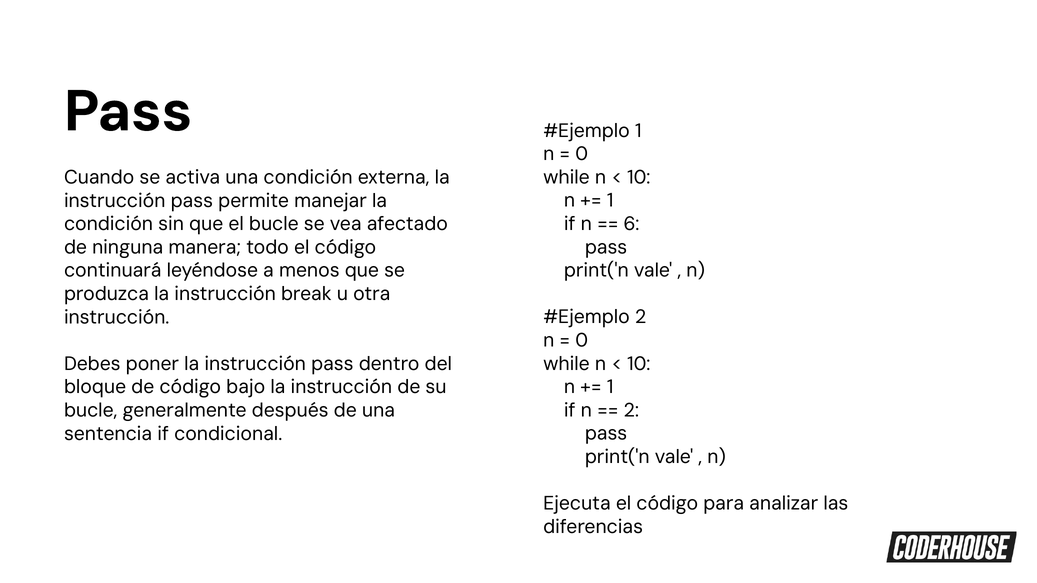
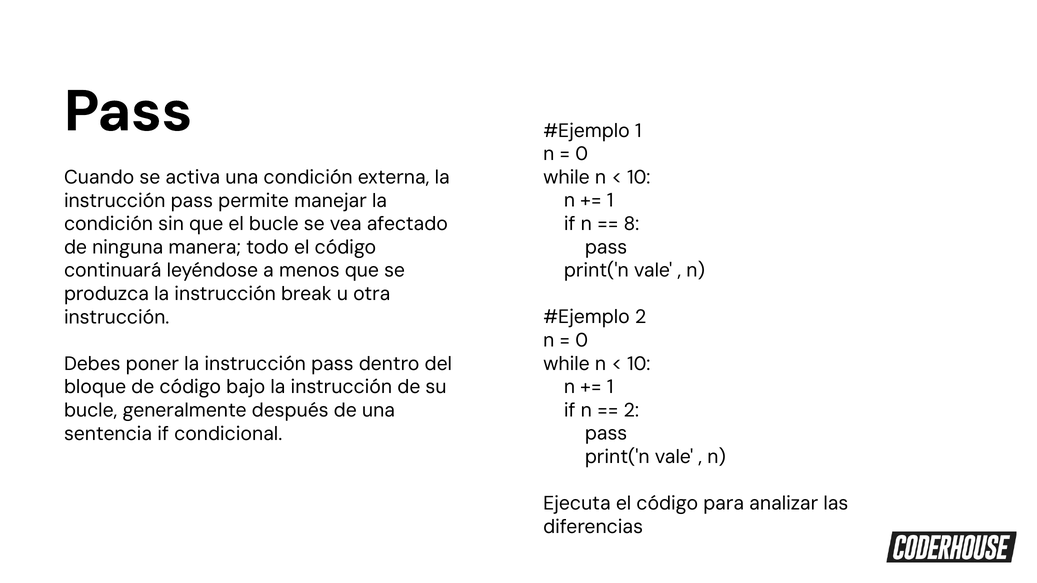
6: 6 -> 8 (631, 224)
